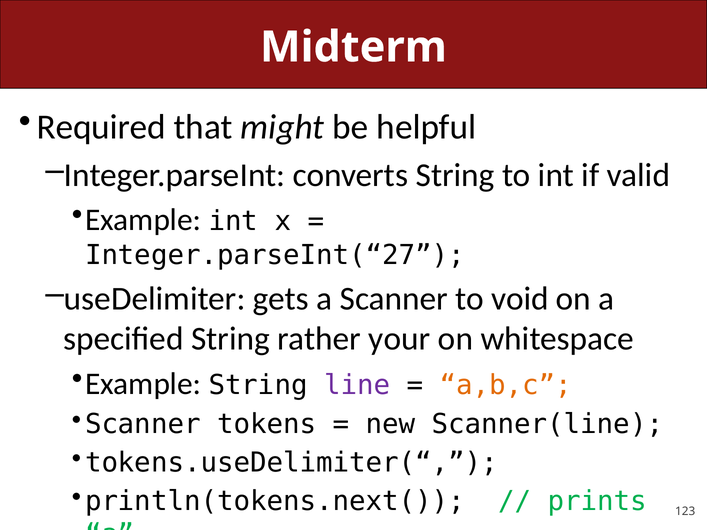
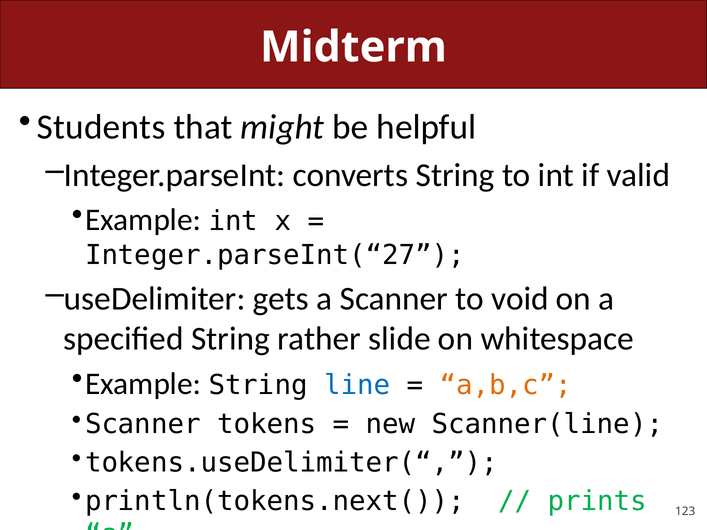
Required: Required -> Students (101, 127)
your: your -> slide (400, 339)
line colour: purple -> blue (357, 385)
